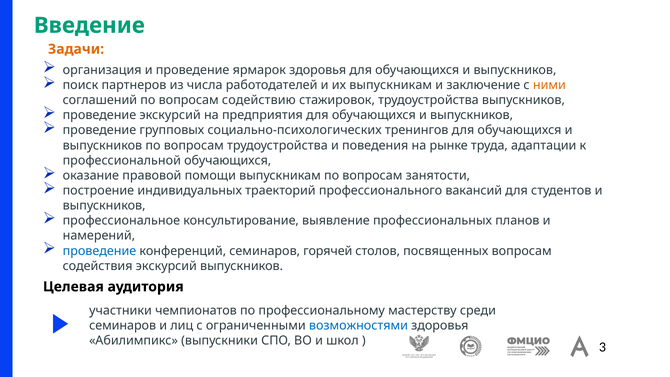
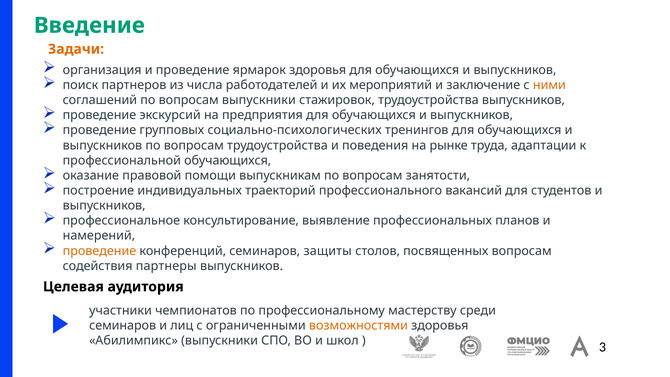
их выпускникам: выпускникам -> мероприятий (391, 85)
вопросам содействию: содействию -> выпускники (259, 100)
проведение colour: blue -> orange (99, 251)
горячей: горячей -> защиты (328, 251)
содействия экскурсий: экскурсий -> партнеры (166, 266)
возможностями colour: blue -> orange (358, 326)
